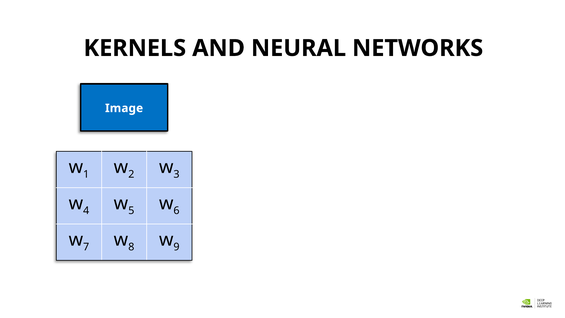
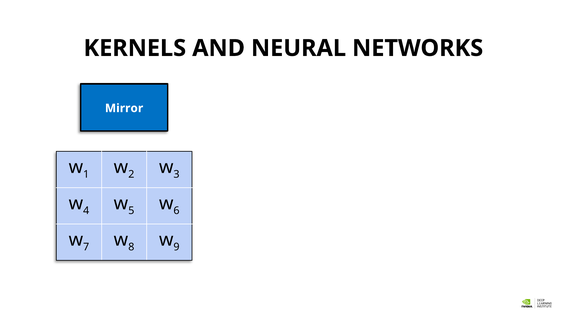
Image: Image -> Mirror (124, 108)
